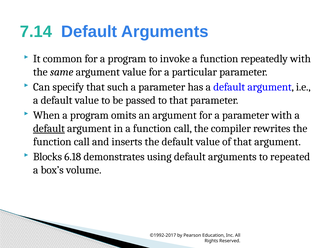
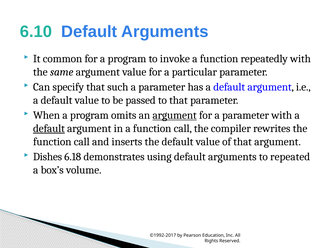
7.14: 7.14 -> 6.10 (36, 32)
argument underline: none -> present (175, 115)
Blocks: Blocks -> Dishes (48, 157)
